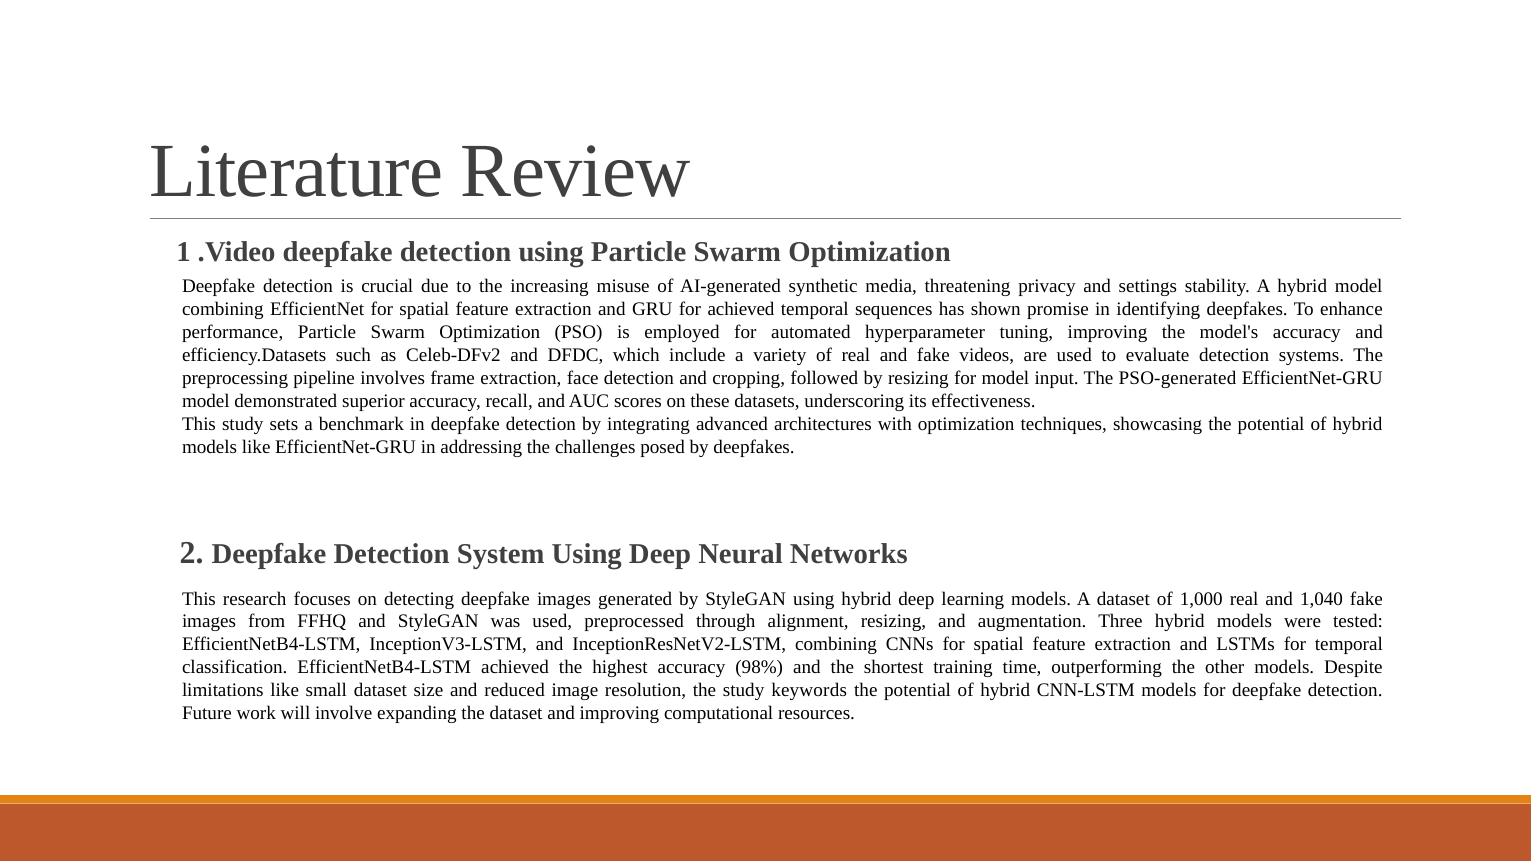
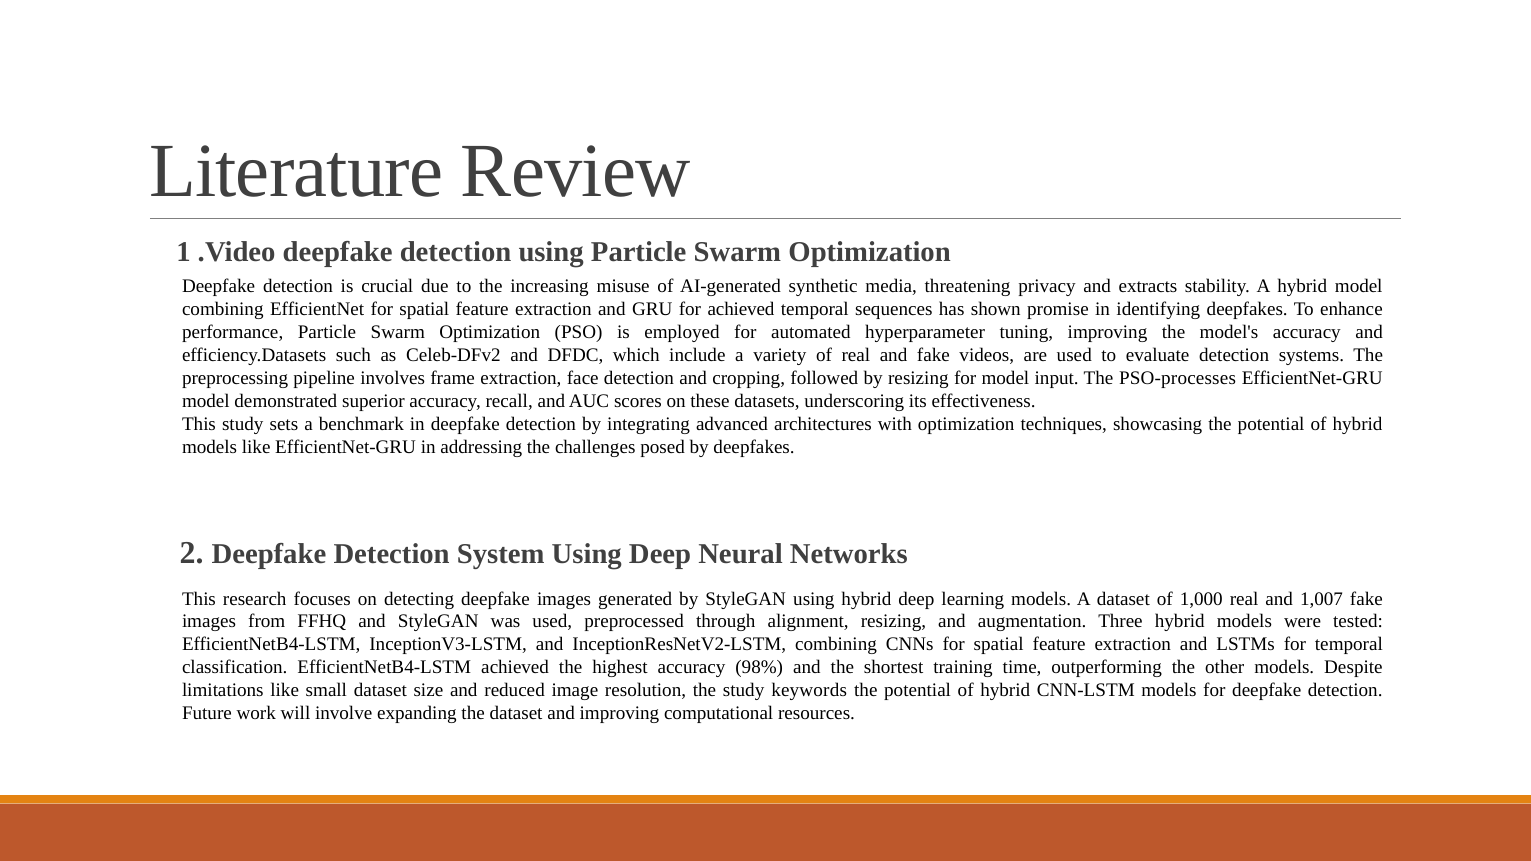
settings: settings -> extracts (1148, 287)
PSO-generated: PSO-generated -> PSO-processes (1177, 378)
1,040: 1,040 -> 1,007 (1322, 599)
